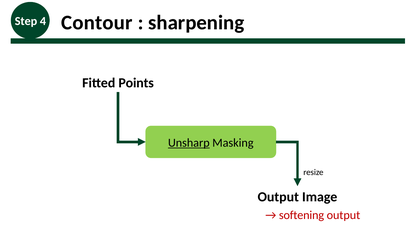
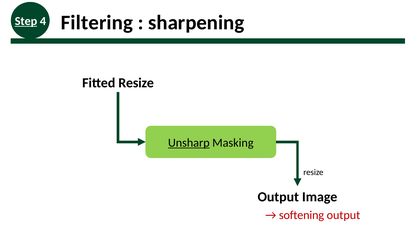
Step underline: none -> present (26, 21)
Contour: Contour -> Filtering (97, 23)
Fitted Points: Points -> Resize (136, 83)
